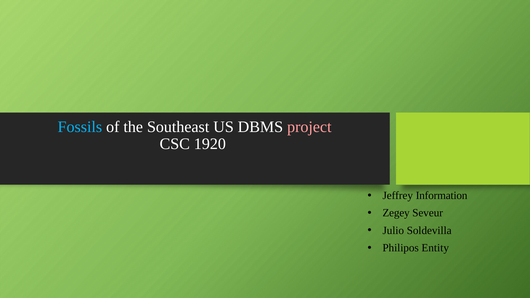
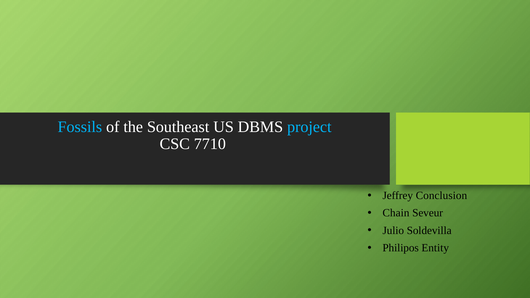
project colour: pink -> light blue (309, 127)
1920: 1920 -> 7710 (210, 144)
Information: Information -> Conclusion (441, 196)
Zegey: Zegey -> Chain (396, 213)
